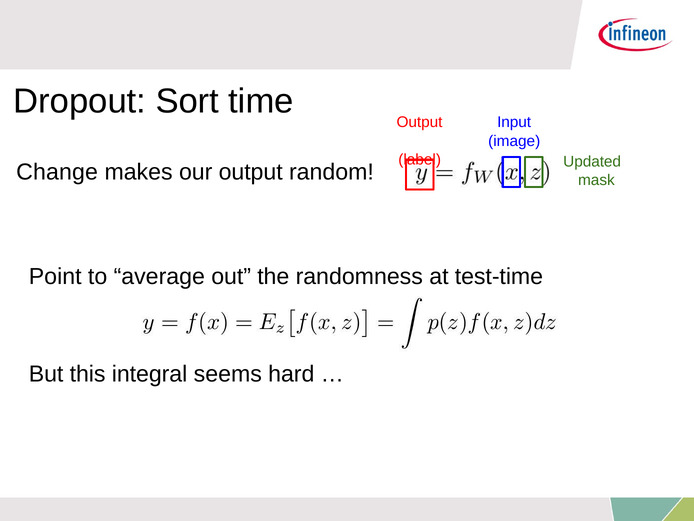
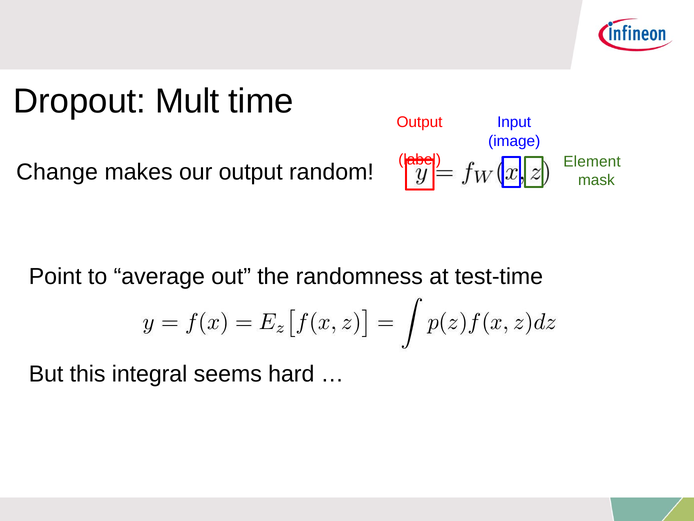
Sort: Sort -> Mult (187, 101)
Updated: Updated -> Element (592, 161)
